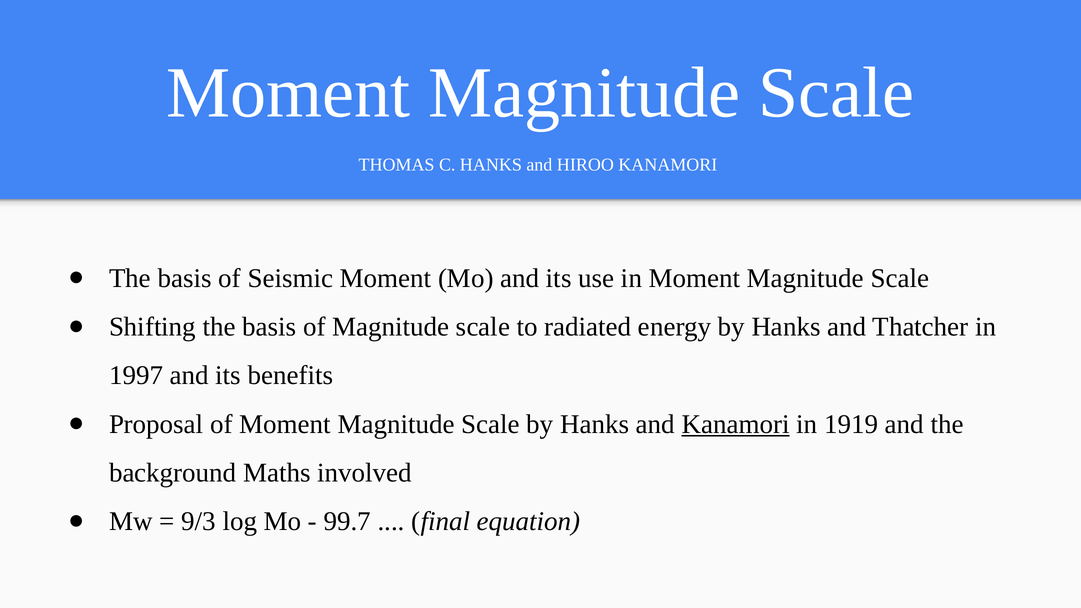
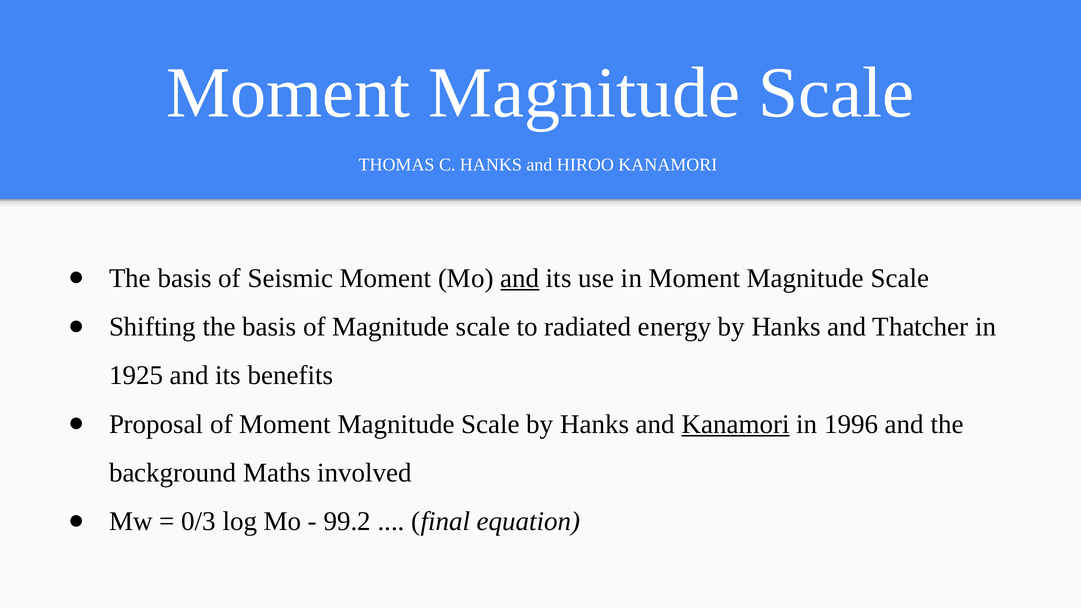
and underline: none -> present (520, 278)
1997: 1997 -> 1925 (136, 376)
1919: 1919 -> 1996 (851, 424)
9/3: 9/3 -> 0/3 (199, 521)
99.7: 99.7 -> 99.2 (347, 521)
